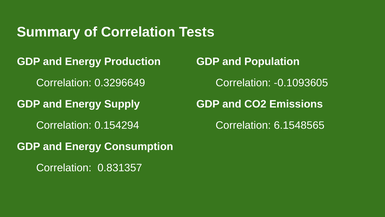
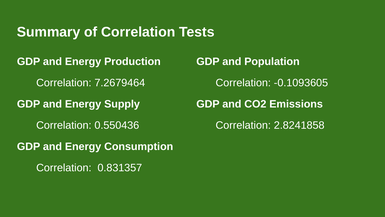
0.3296649: 0.3296649 -> 7.2679464 (120, 83)
6.1548565: 6.1548565 -> 2.8241858 (299, 125)
0.154294: 0.154294 -> 0.550436 (117, 125)
